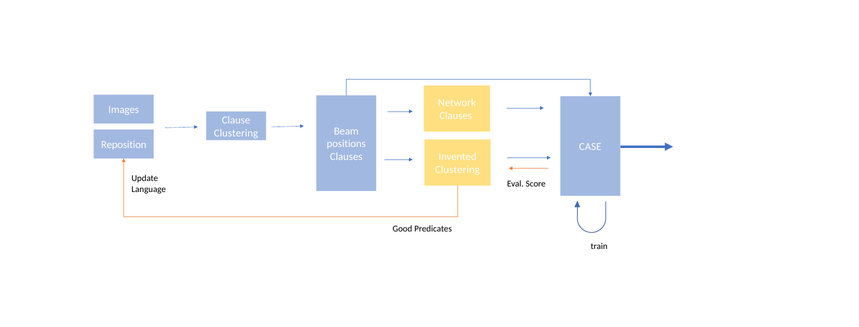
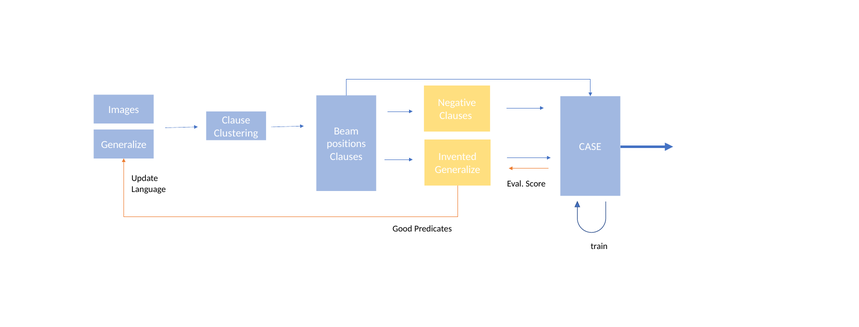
Network: Network -> Negative (457, 103)
Reposition: Reposition -> Generalize (124, 145)
Clustering: Clustering -> Generalize (458, 170)
